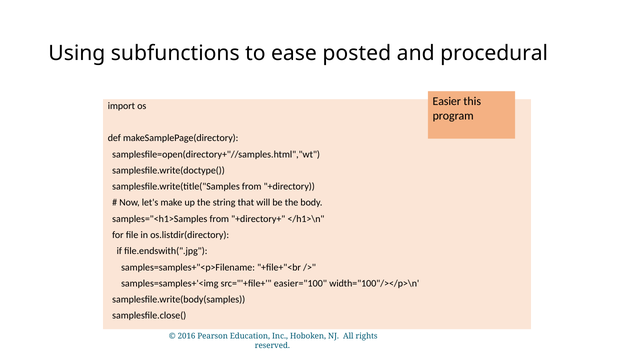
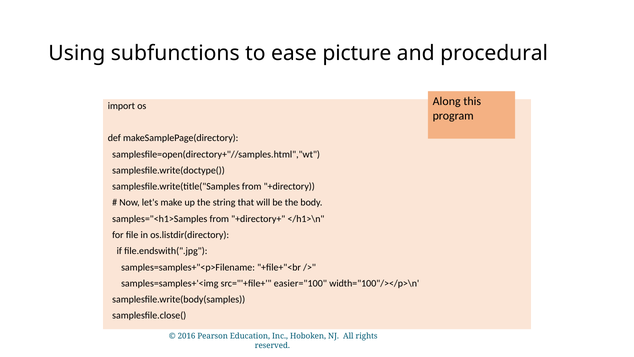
posted: posted -> picture (357, 53)
Easier: Easier -> Along (447, 101)
